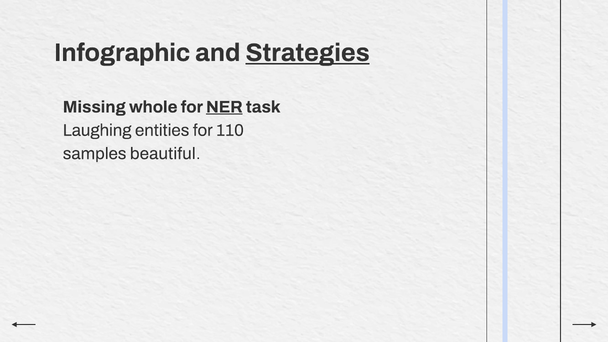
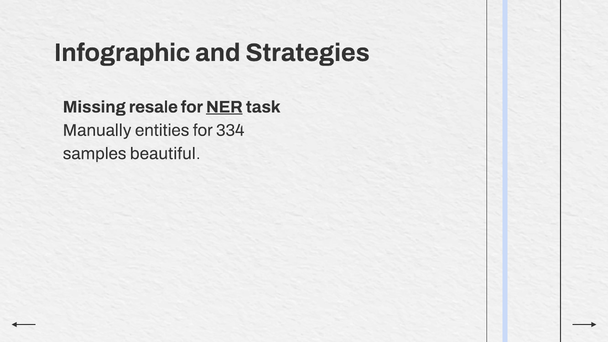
Strategies underline: present -> none (308, 53)
whole: whole -> resale (153, 107)
Laughing: Laughing -> Manually (97, 130)
110: 110 -> 334 (230, 130)
